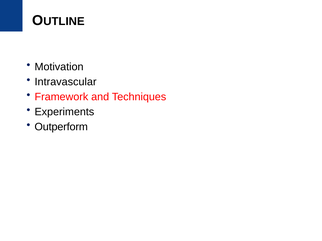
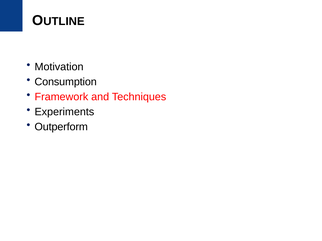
Intravascular: Intravascular -> Consumption (66, 82)
